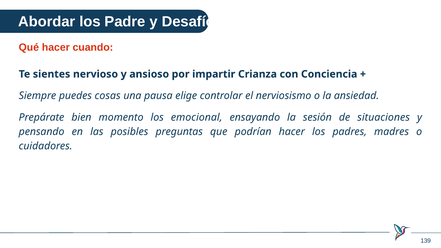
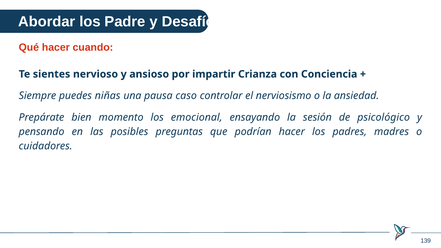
cosas: cosas -> niñas (108, 96)
elige: elige -> caso (186, 96)
situaciones: situaciones -> psicológico (384, 118)
